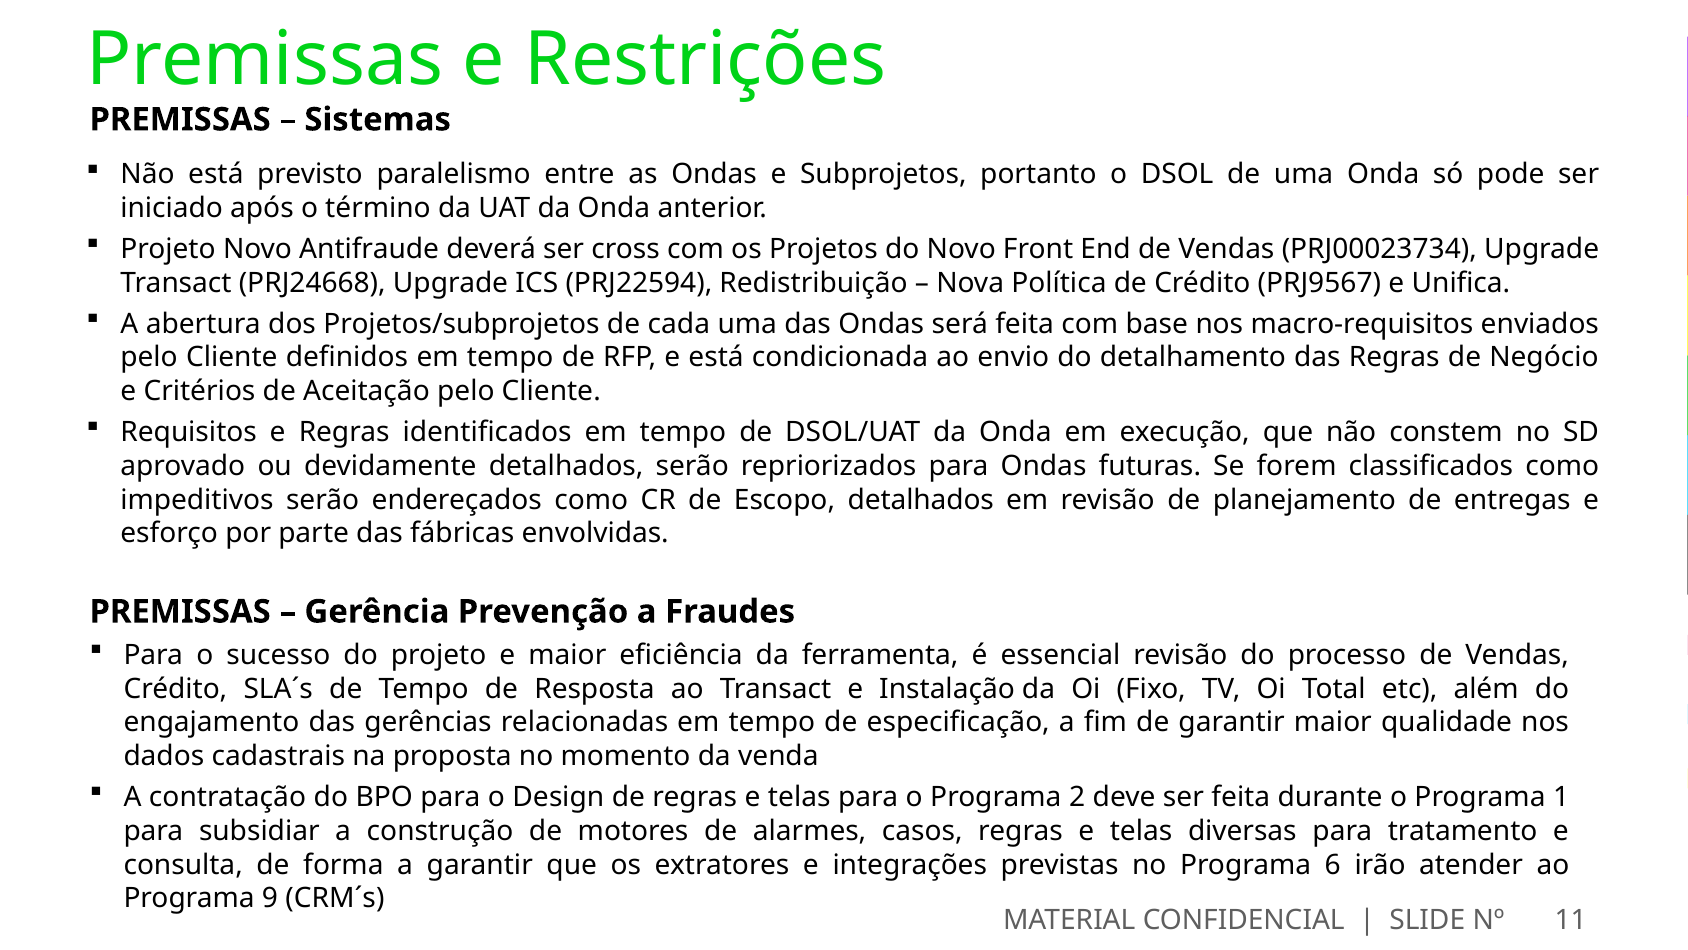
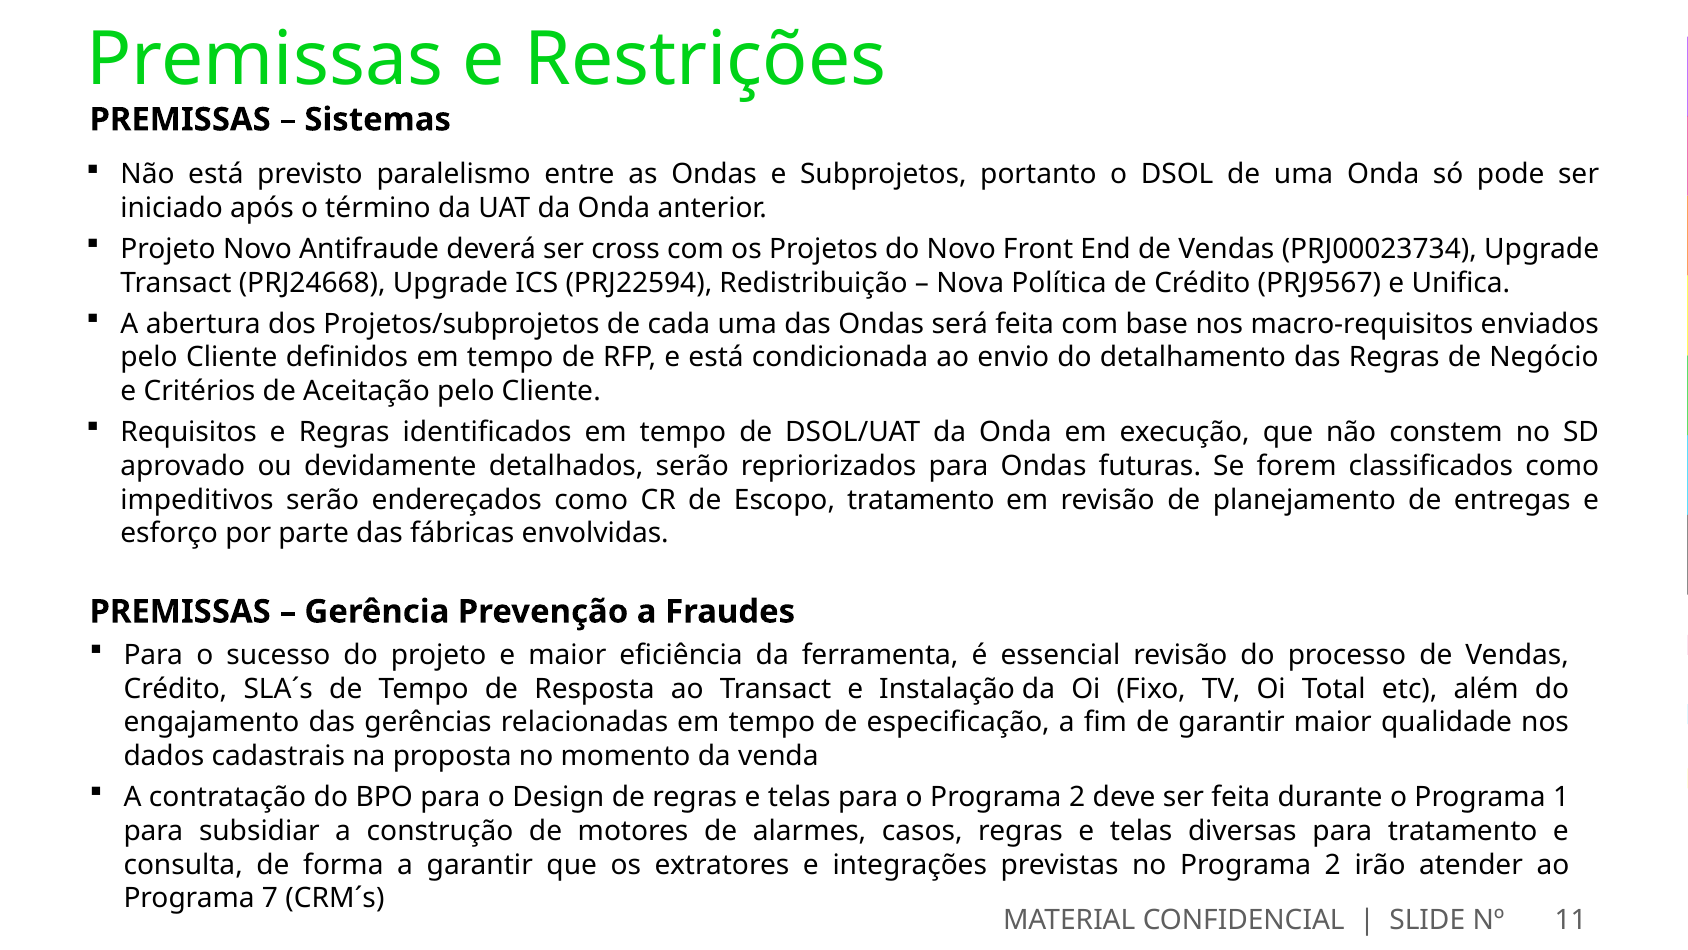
Escopo detalhados: detalhados -> tratamento (921, 500)
no Programa 6: 6 -> 2 (1333, 864)
9: 9 -> 7 (270, 898)
